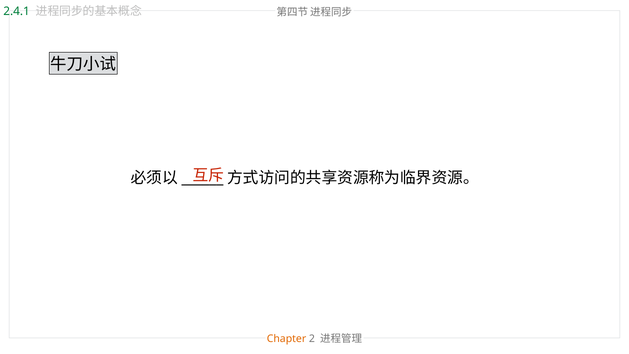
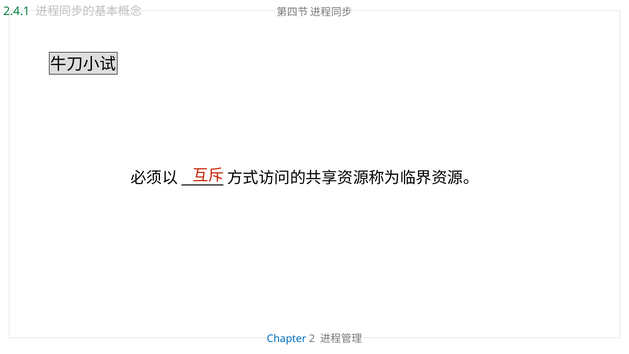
Chapter colour: orange -> blue (286, 339)
